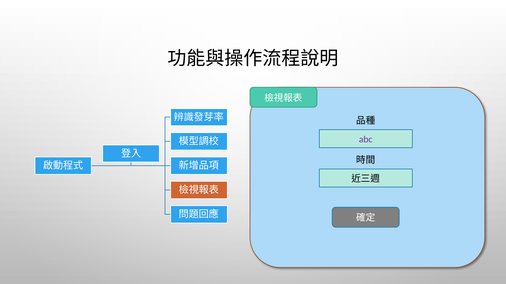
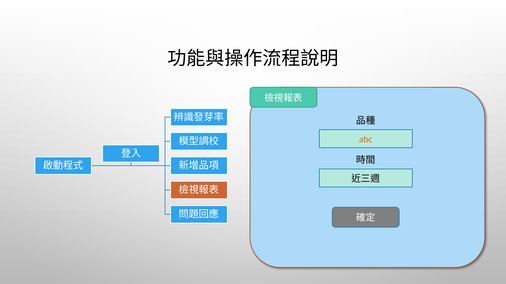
abc colour: purple -> orange (366, 140)
